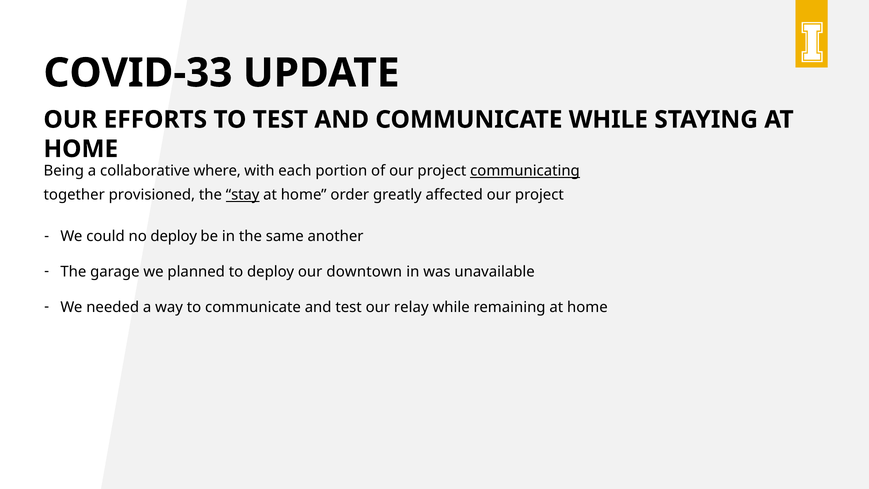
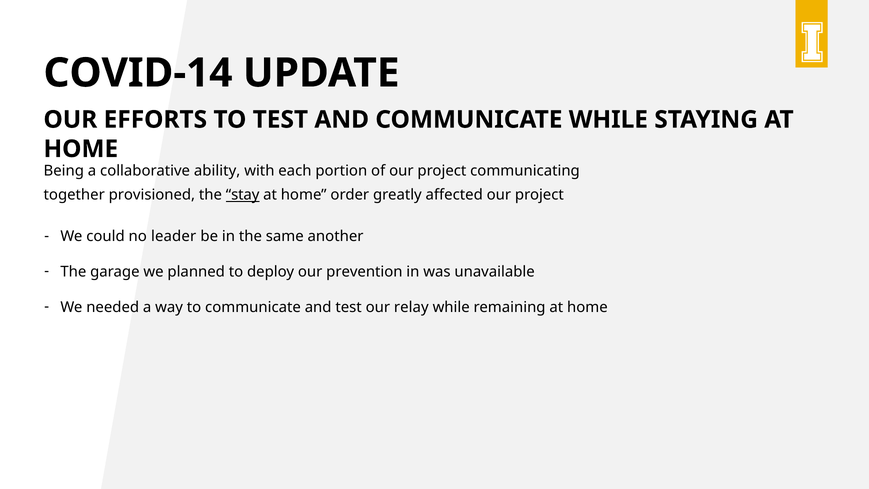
COVID-33: COVID-33 -> COVID-14 (138, 73)
where: where -> ability (217, 171)
communicating underline: present -> none (525, 171)
no deploy: deploy -> leader (174, 236)
downtown: downtown -> prevention (364, 272)
